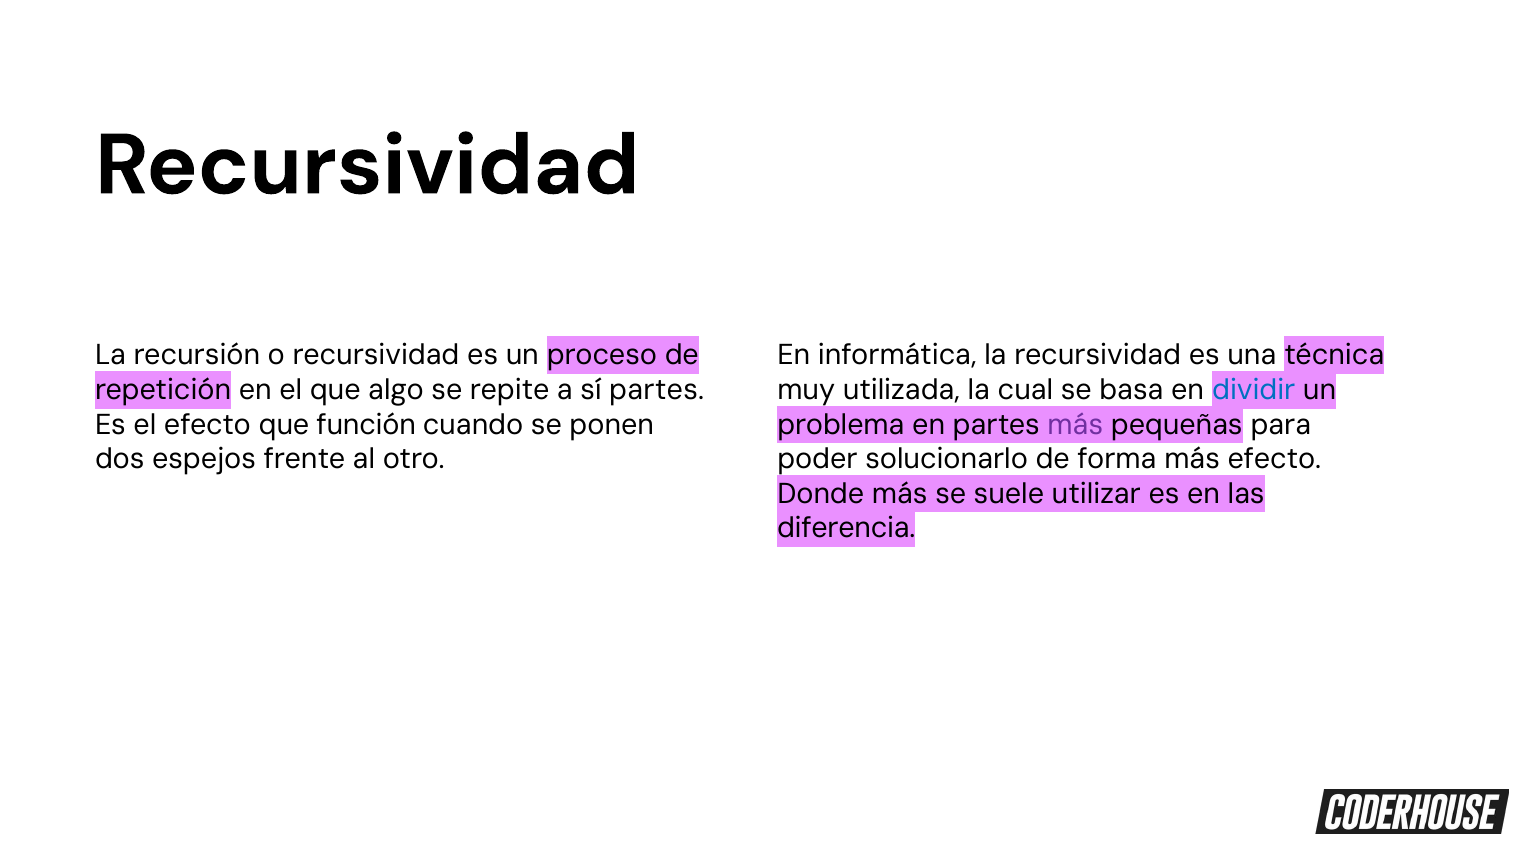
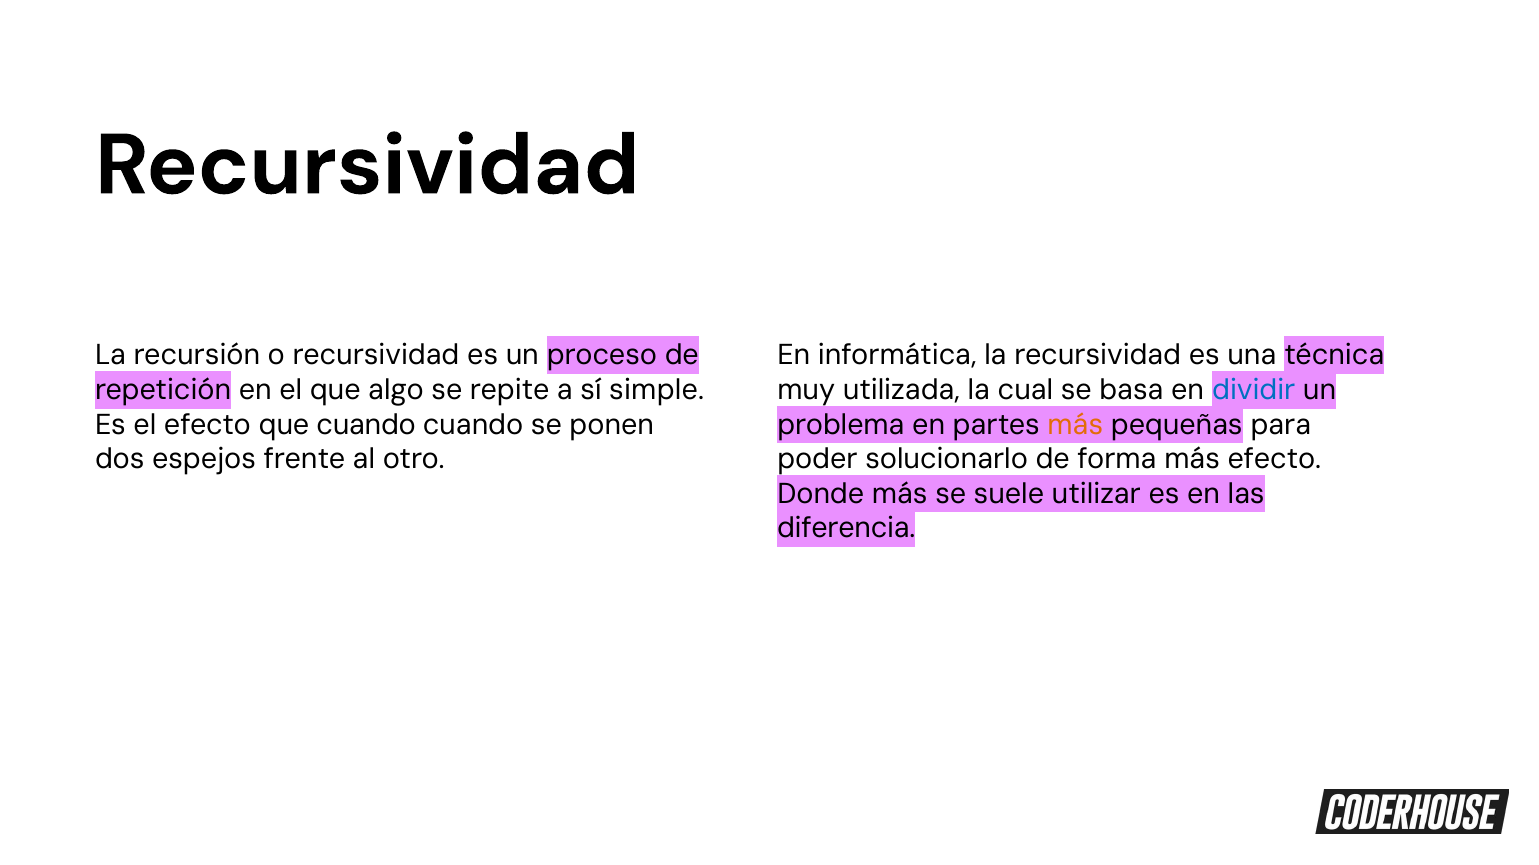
sí partes: partes -> simple (657, 390)
que función: función -> cuando (366, 425)
más colour: purple -> orange (1075, 425)
